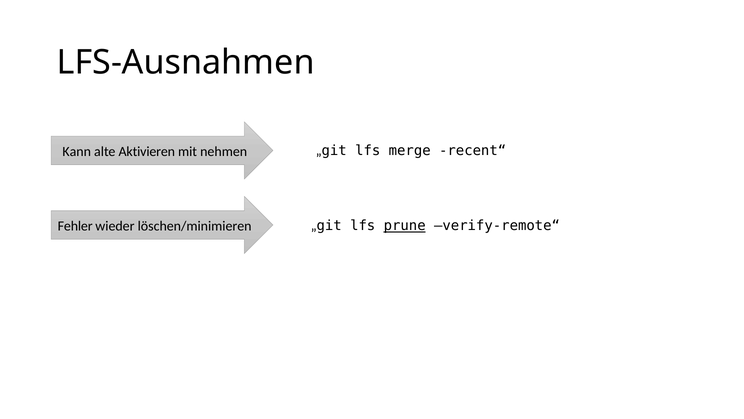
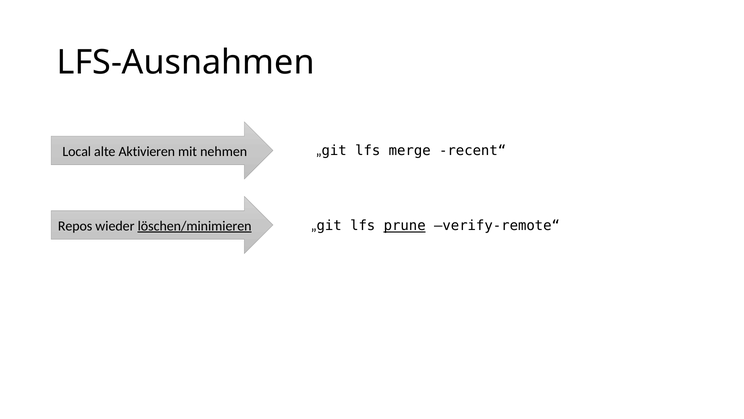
Kann: Kann -> Local (77, 151)
Fehler: Fehler -> Repos (75, 226)
löschen/minimieren underline: none -> present (195, 226)
